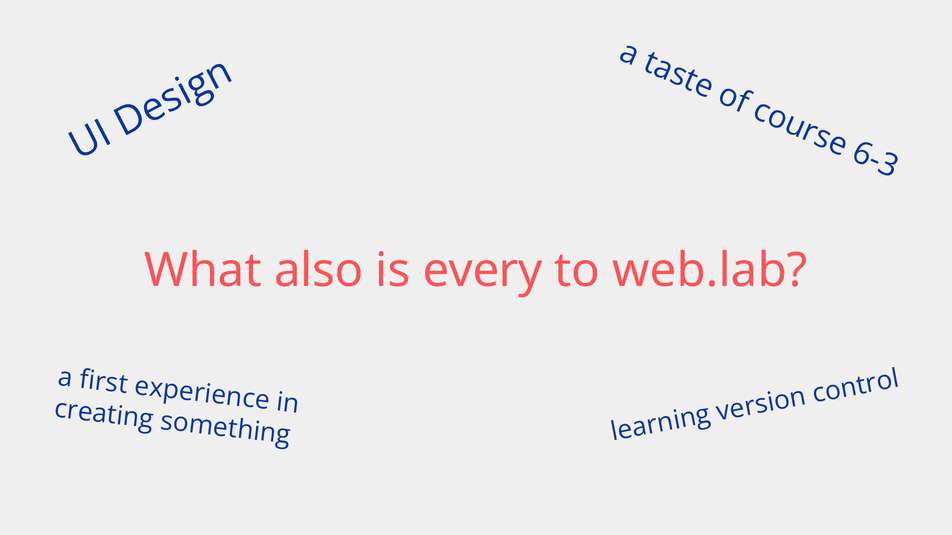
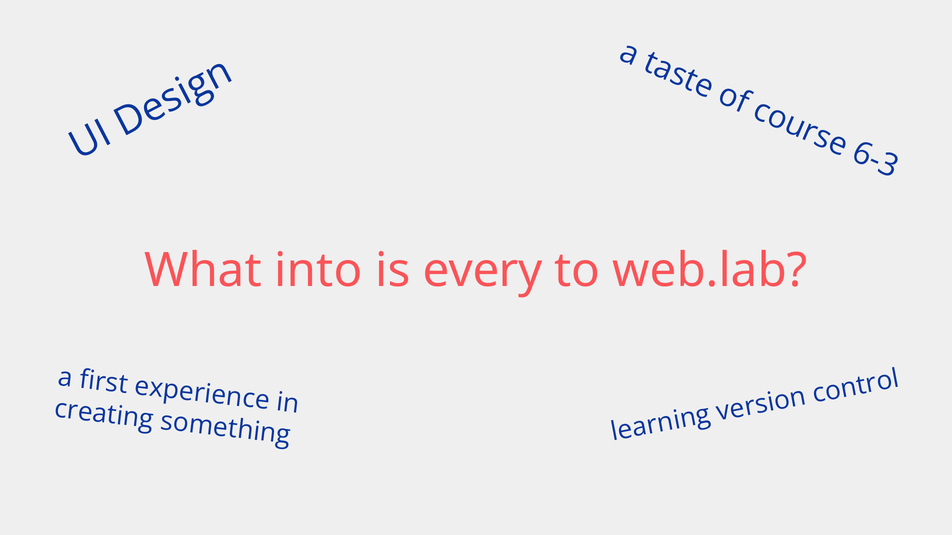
also: also -> into (318, 271)
